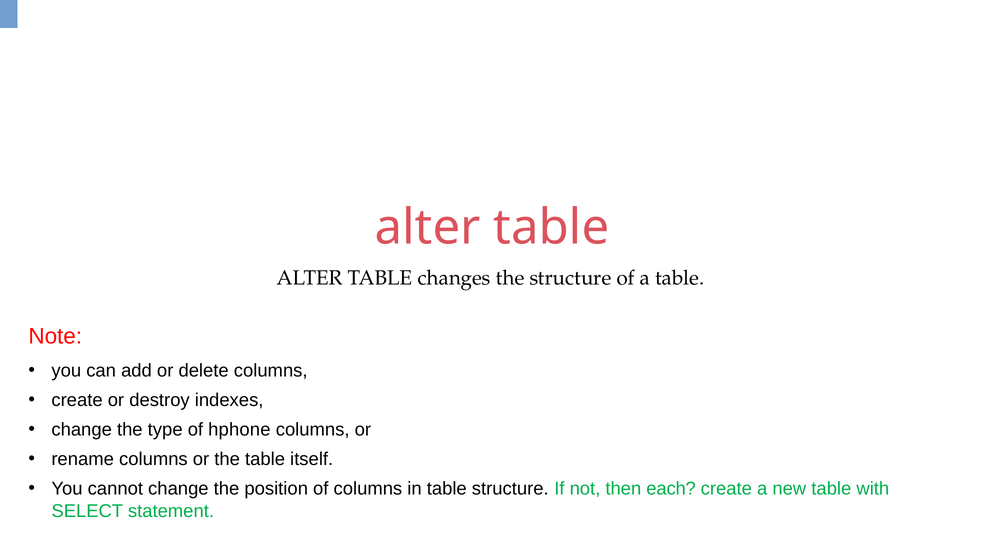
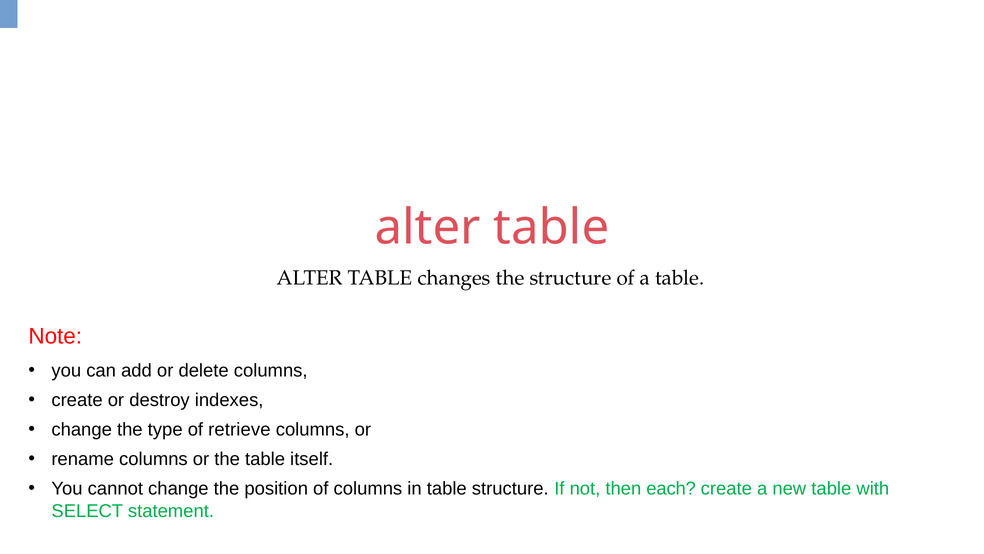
hphone: hphone -> retrieve (239, 429)
